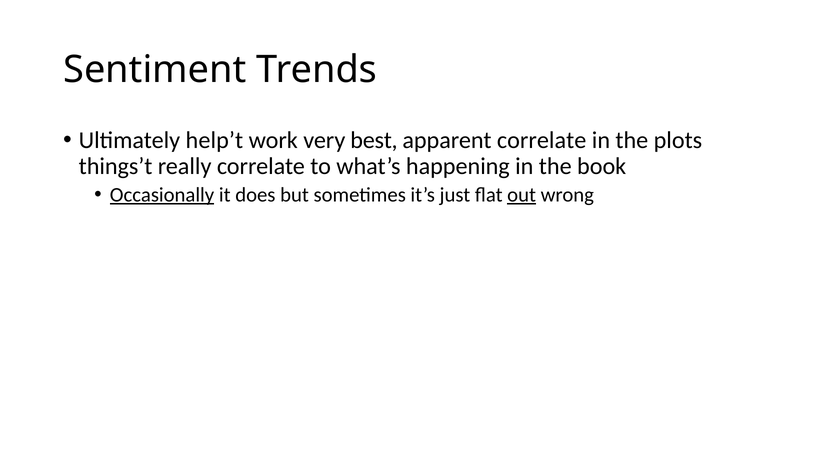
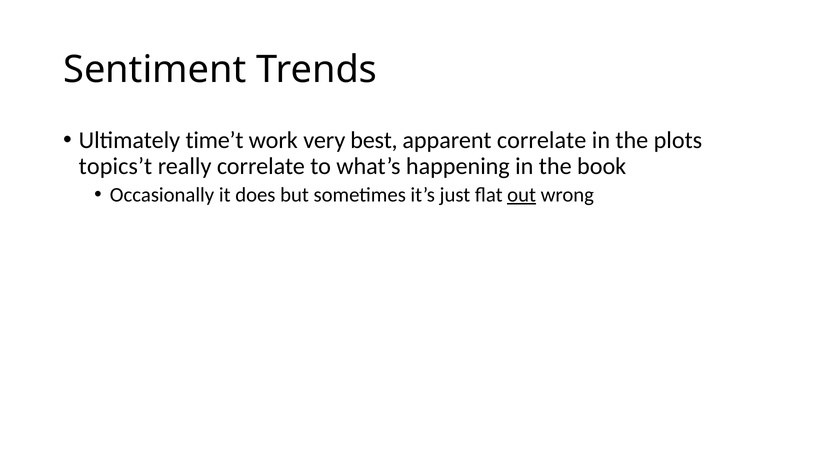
help’t: help’t -> time’t (215, 140)
things’t: things’t -> topics’t (115, 166)
Occasionally underline: present -> none (162, 195)
